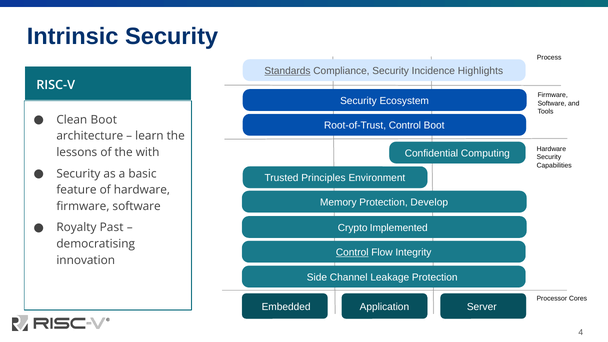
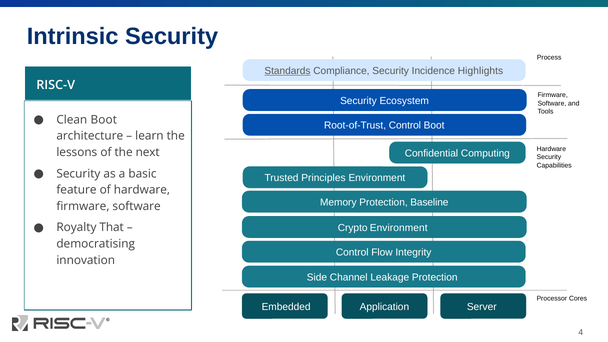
with: with -> next (148, 152)
Develop: Develop -> Baseline (429, 202)
Past: Past -> That (112, 228)
Crypto Implemented: Implemented -> Environment (399, 228)
Control underline: present -> none (352, 252)
